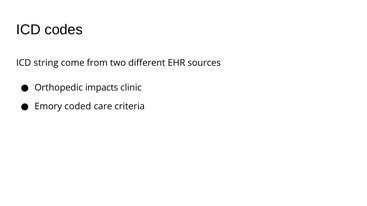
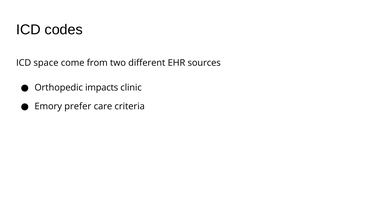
string: string -> space (46, 63)
coded: coded -> prefer (78, 106)
